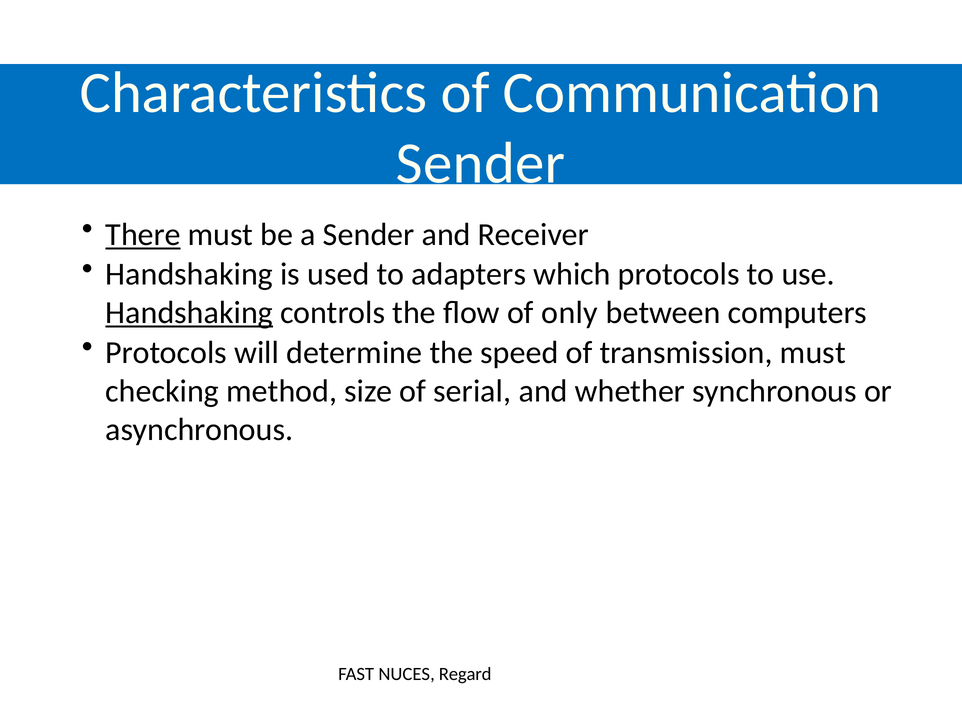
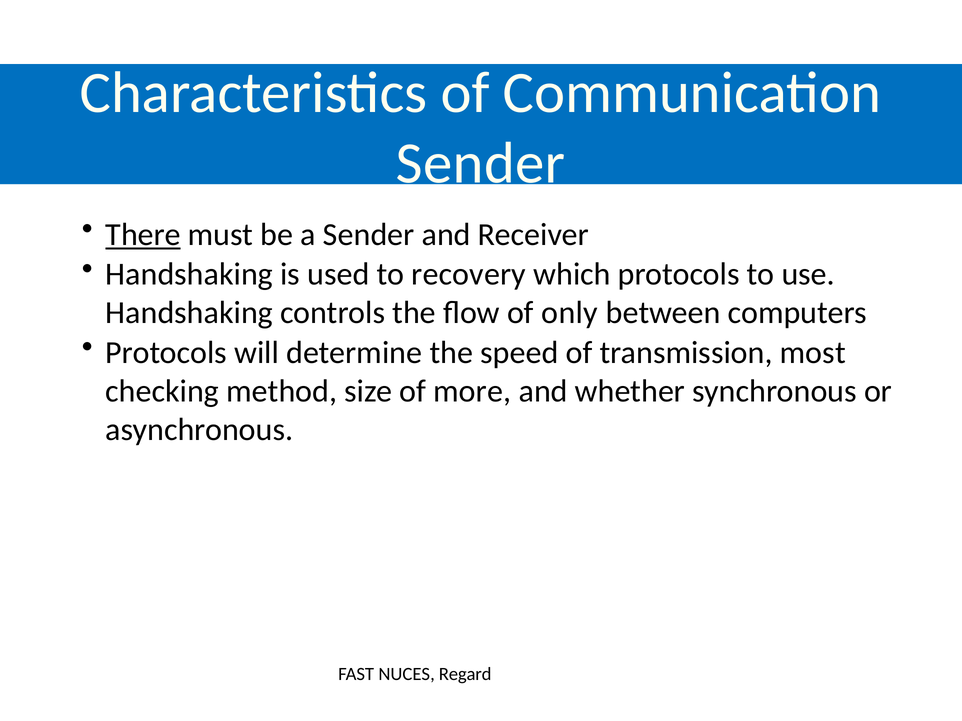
adapters: adapters -> recovery (469, 275)
Handshaking underline: present -> none (189, 313)
transmission must: must -> most (813, 353)
serial: serial -> more (472, 391)
